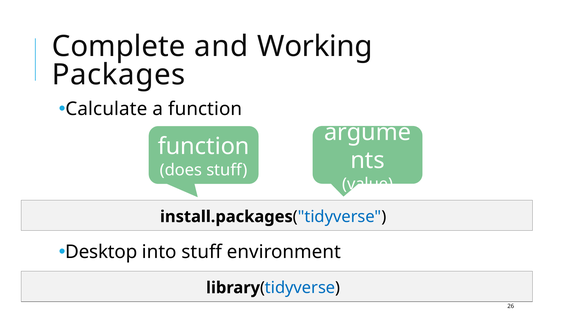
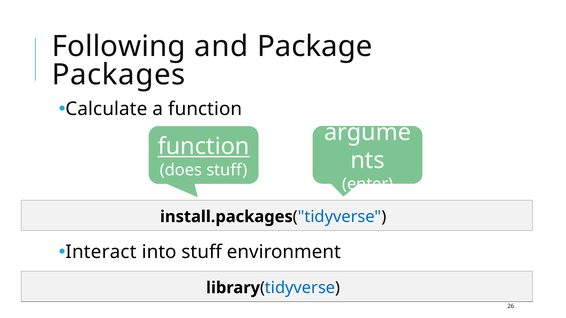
Complete: Complete -> Following (119, 47)
Working: Working -> Package (315, 47)
function underline: none -> present (204, 147)
value: value -> enter (368, 184)
Desktop: Desktop -> Interact (101, 252)
